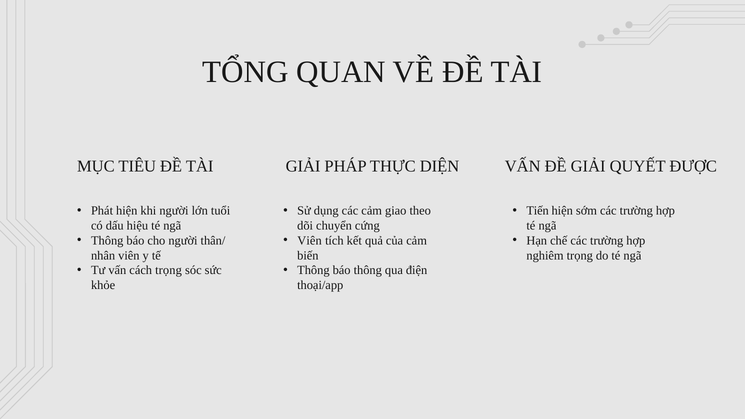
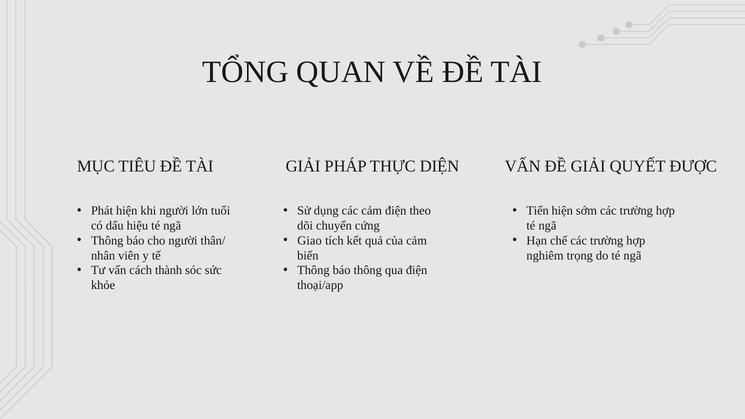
cảm giao: giao -> điện (396, 211)
Viên: Viên -> Giao (310, 241)
cách trọng: trọng -> thành (169, 270)
